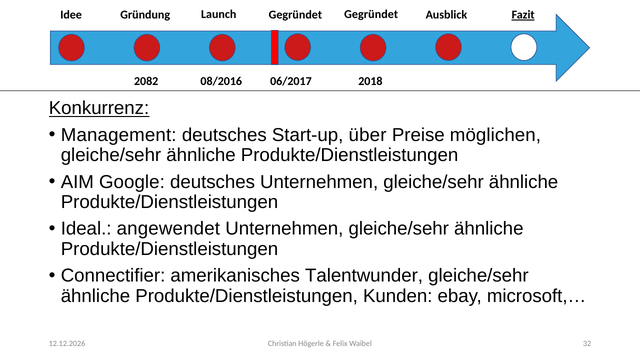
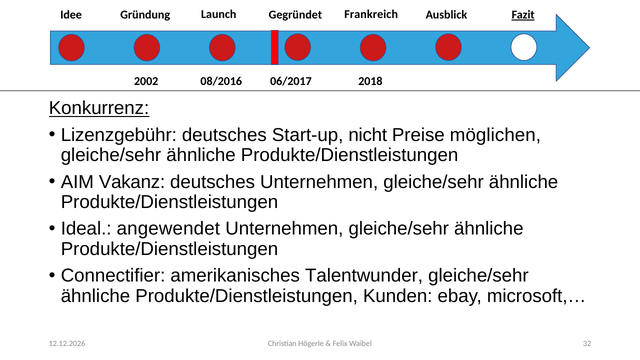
Gegründet: Gegründet -> Frankreich (371, 14)
2082: 2082 -> 2002 (146, 81)
Management: Management -> Lizenzgebühr (119, 135)
über: über -> nicht (368, 135)
Google: Google -> Vakanz (132, 182)
